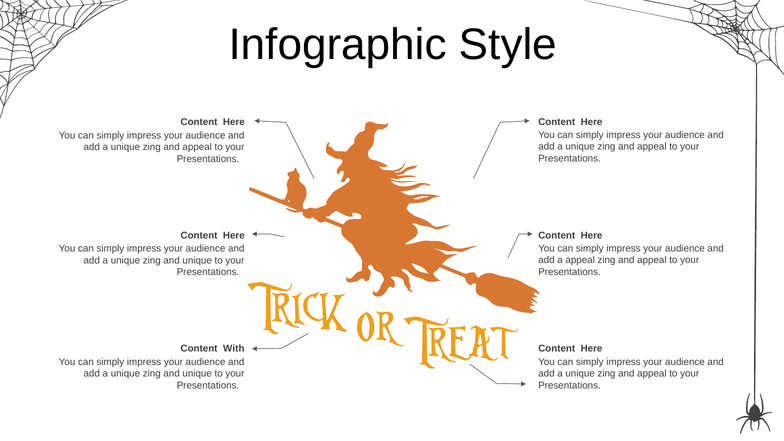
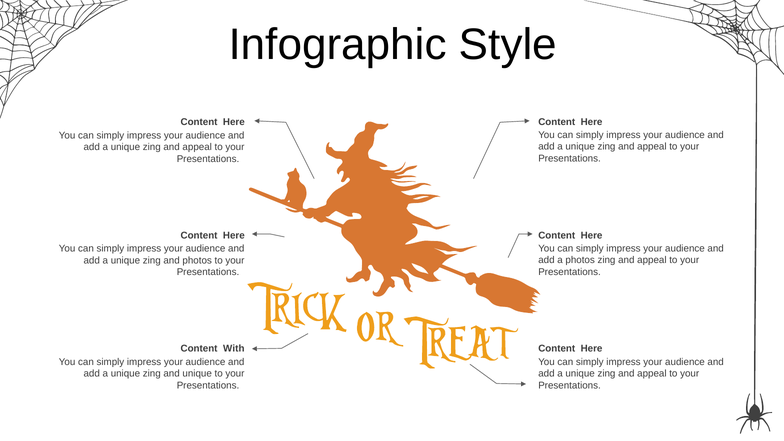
a appeal: appeal -> photos (580, 260)
unique: unique -> photos (197, 260)
